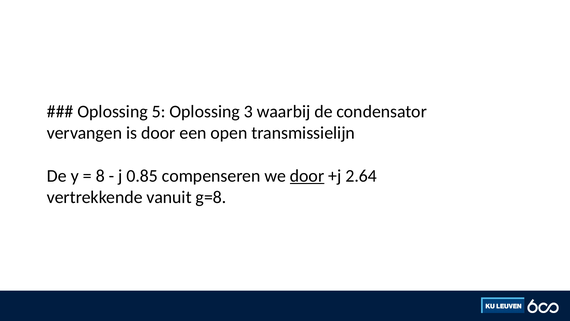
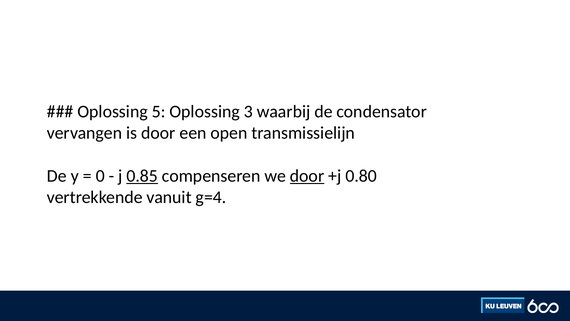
8: 8 -> 0 (100, 176)
0.85 underline: none -> present (142, 176)
2.64: 2.64 -> 0.80 (361, 176)
g=8: g=8 -> g=4 (211, 197)
